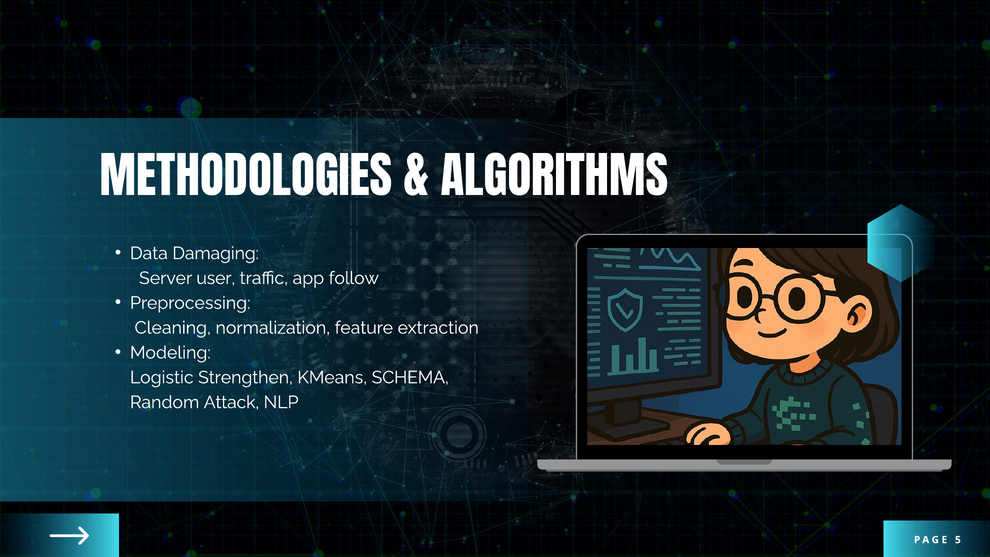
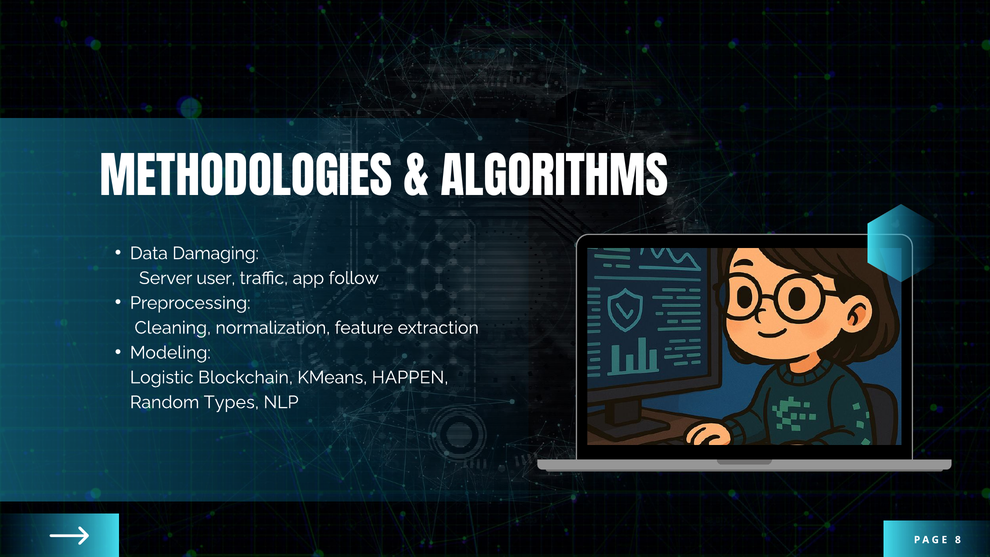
Strengthen: Strengthen -> Blockchain (245, 377)
SCHEMA: SCHEMA -> HAPPEN (410, 377)
Attack: Attack -> Types (231, 402)
5: 5 -> 8 (958, 540)
